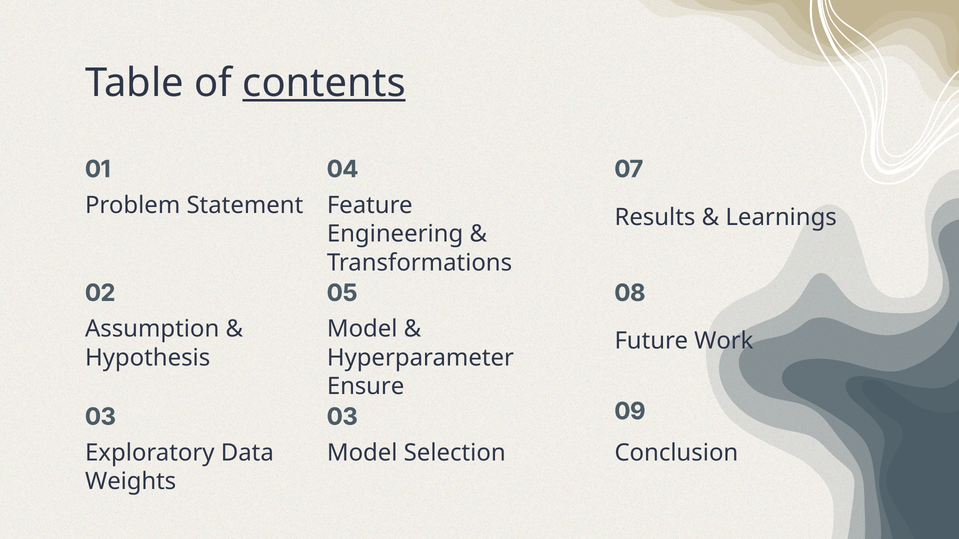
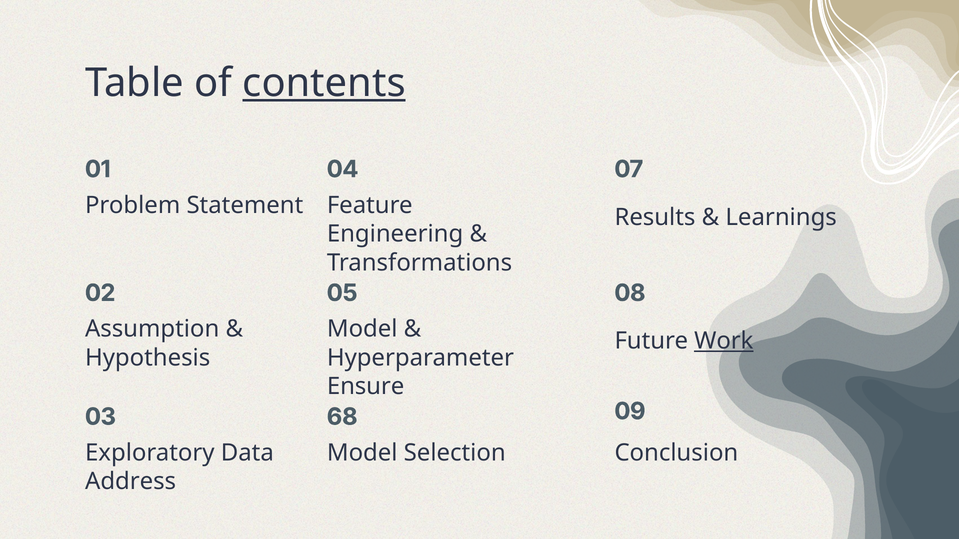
Work underline: none -> present (724, 341)
03 03: 03 -> 68 (342, 417)
Weights: Weights -> Address (131, 482)
